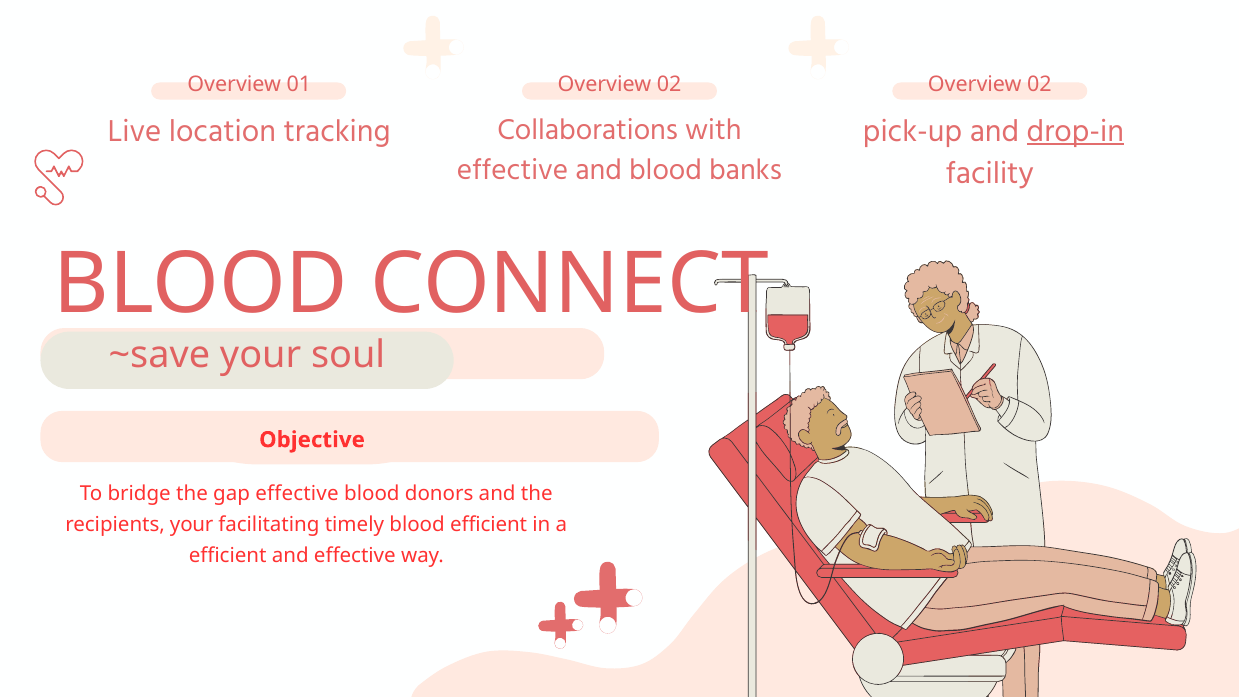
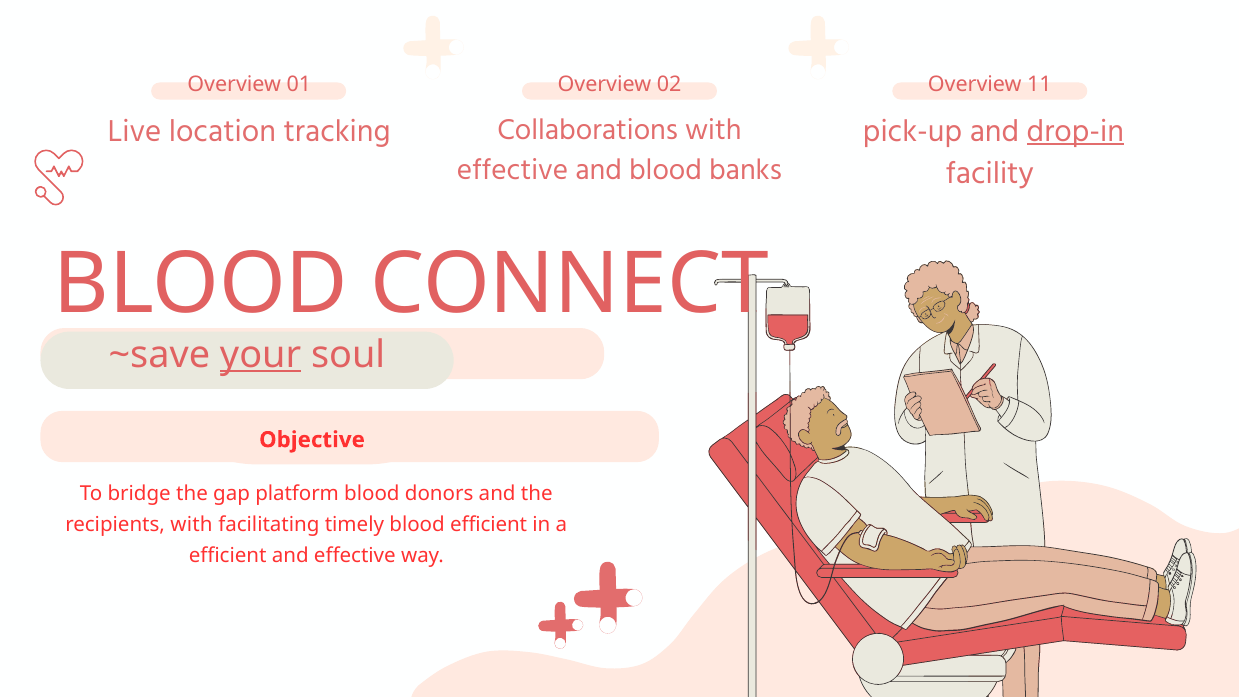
02 Overview 02: 02 -> 11 (1039, 84)
your underline: none -> present (261, 355)
gap effective: effective -> platform (297, 494)
recipients your: your -> with (192, 525)
